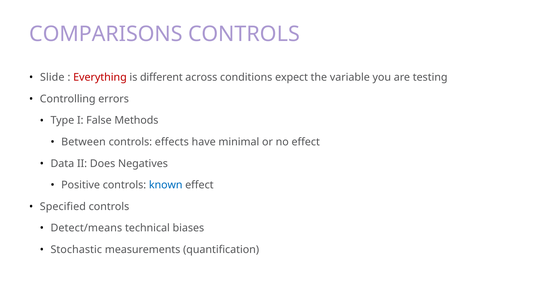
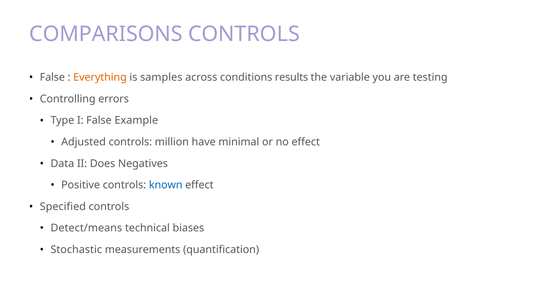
Slide: Slide -> False (52, 78)
Everything colour: red -> orange (100, 78)
different: different -> samples (161, 78)
expect: expect -> results (292, 78)
Methods: Methods -> Example (136, 121)
Between: Between -> Adjusted (84, 142)
effects: effects -> million (172, 142)
